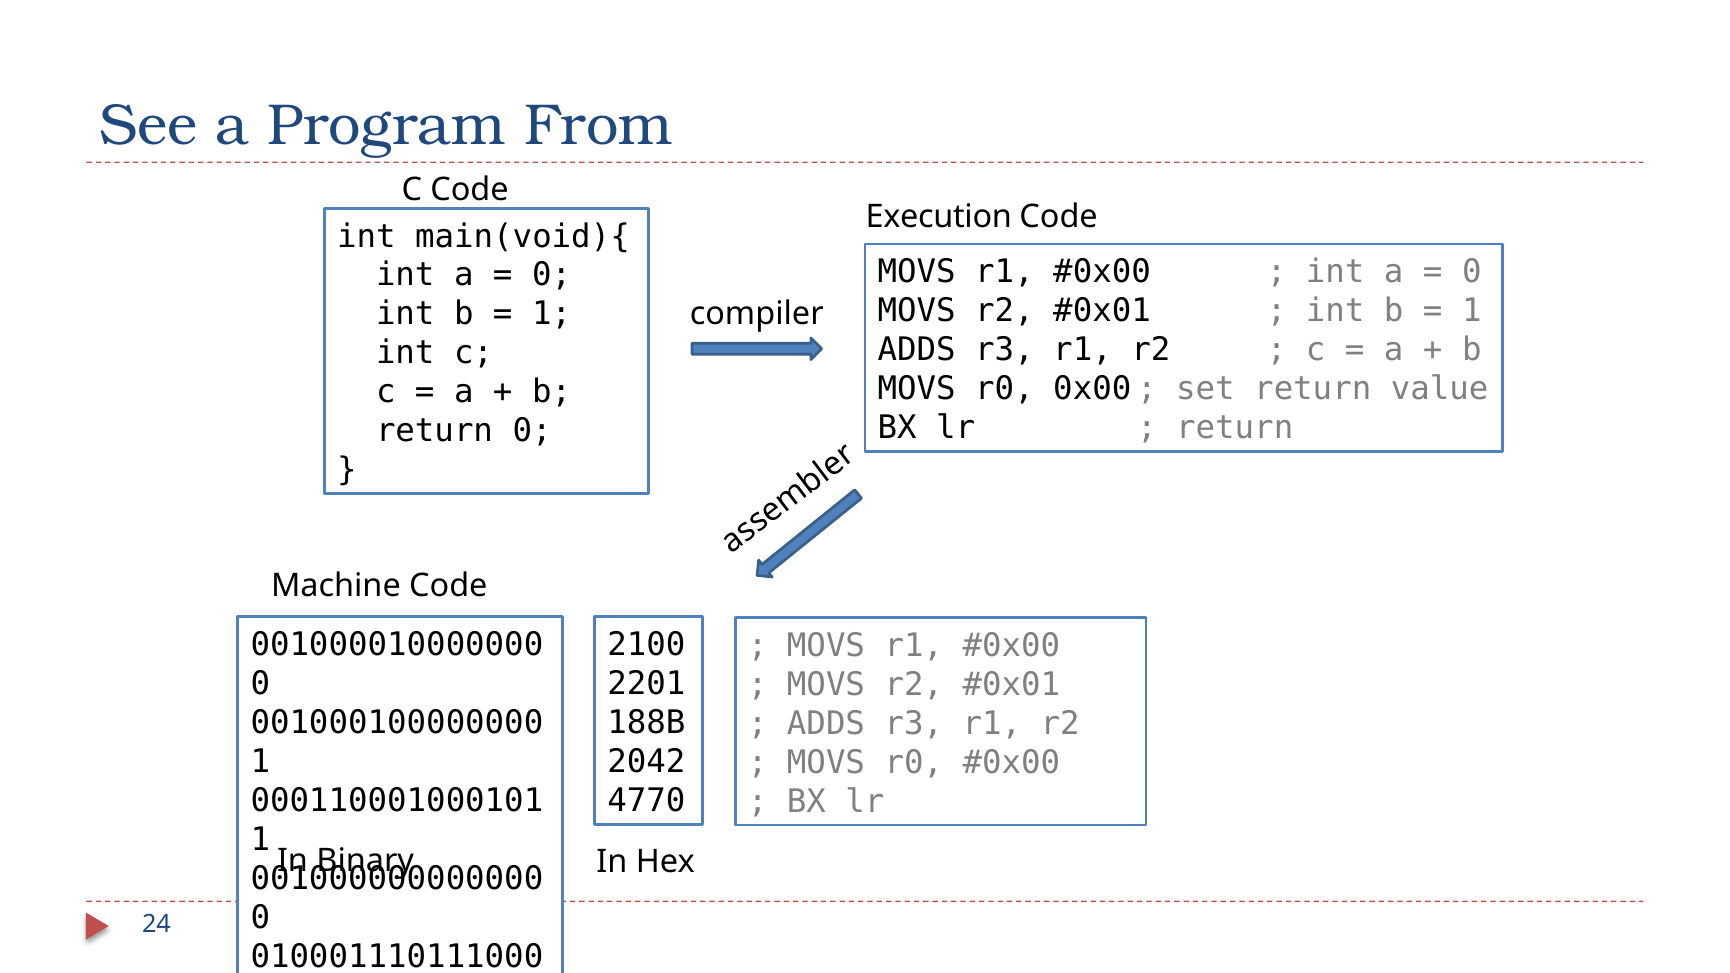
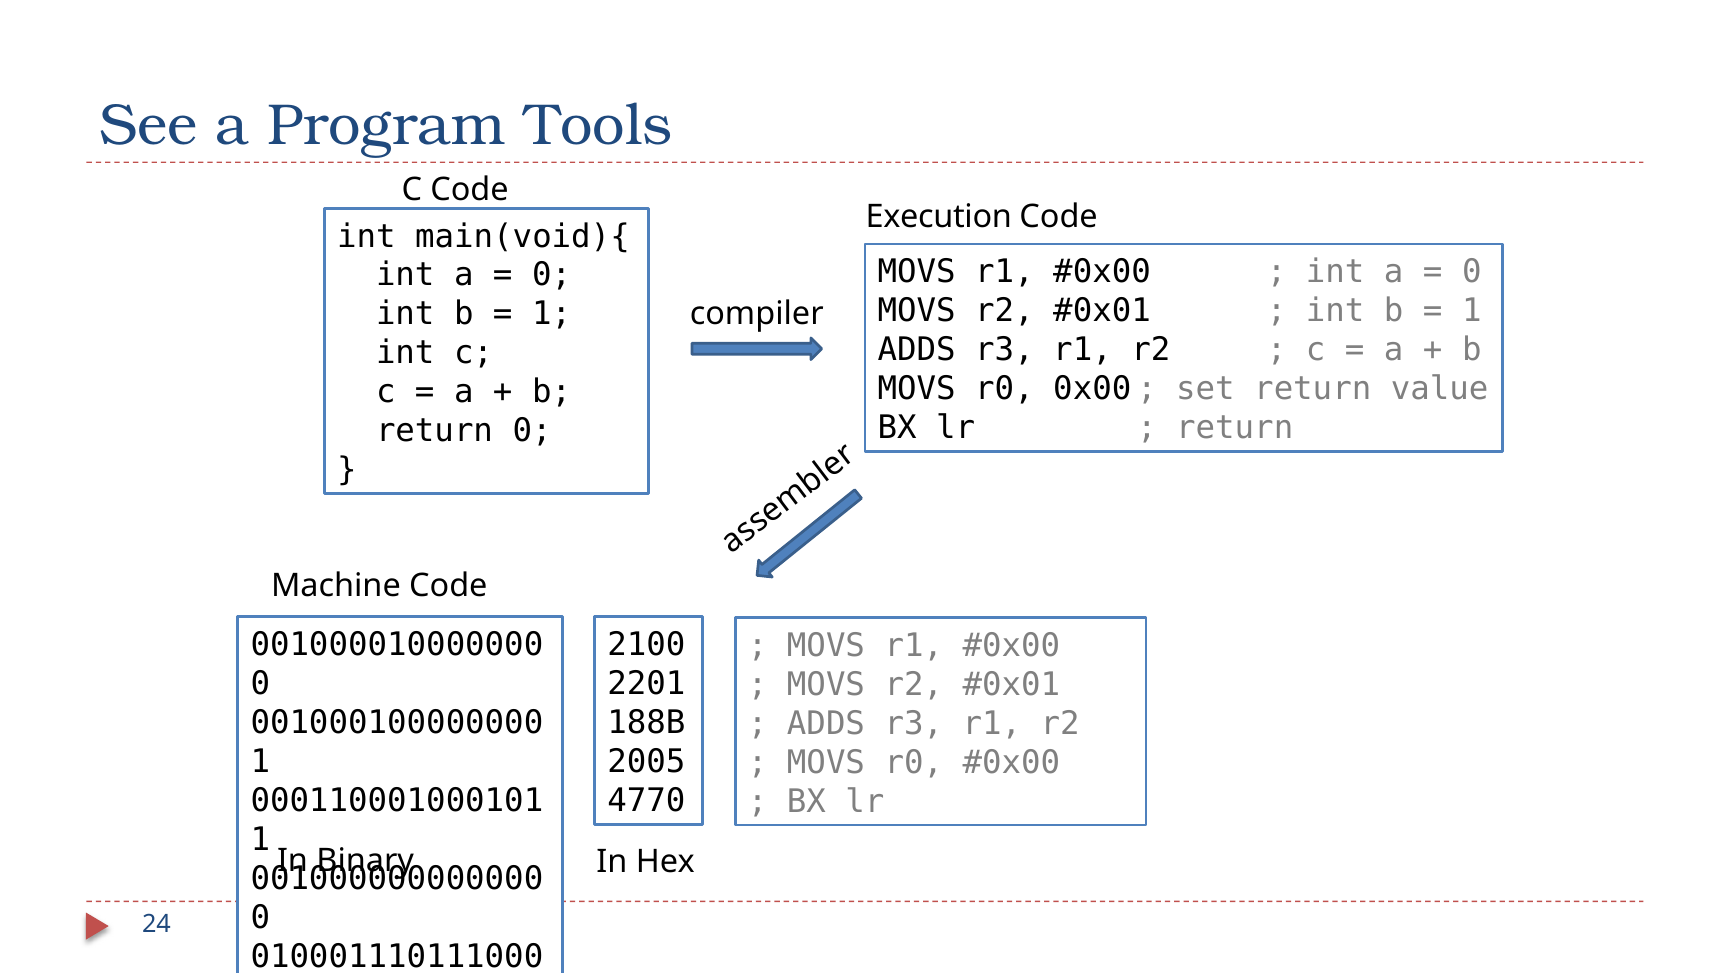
From: From -> Tools (598, 125)
2042: 2042 -> 2005 (646, 762)
